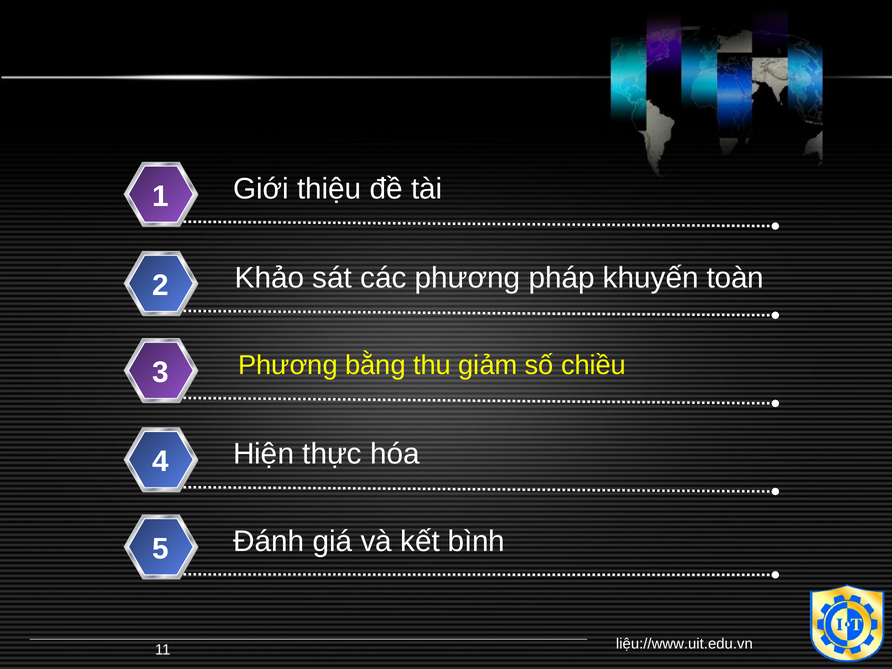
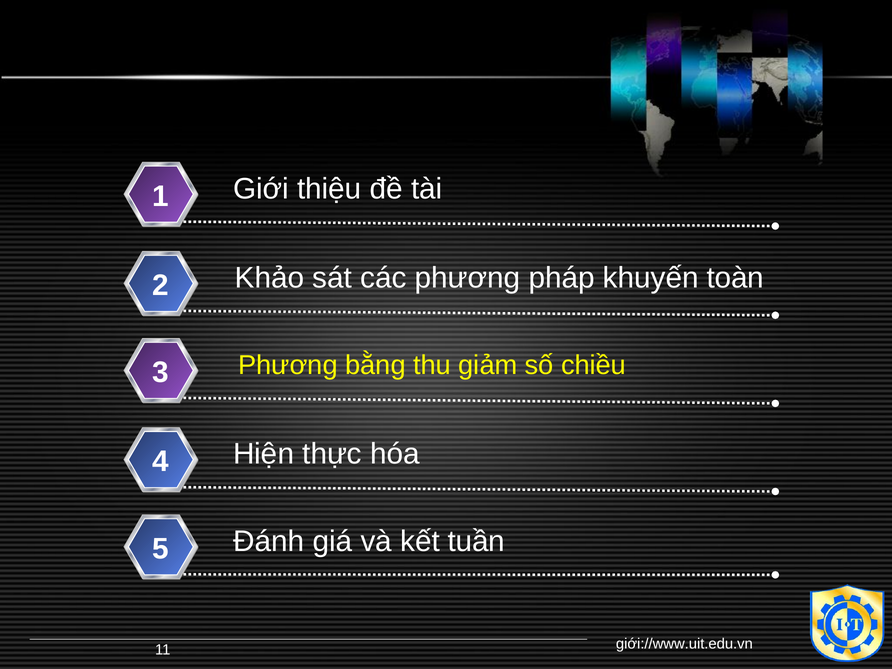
bình: bình -> tuần (476, 541)
liệu://www.uit.edu.vn: liệu://www.uit.edu.vn -> giới://www.uit.edu.vn (684, 644)
